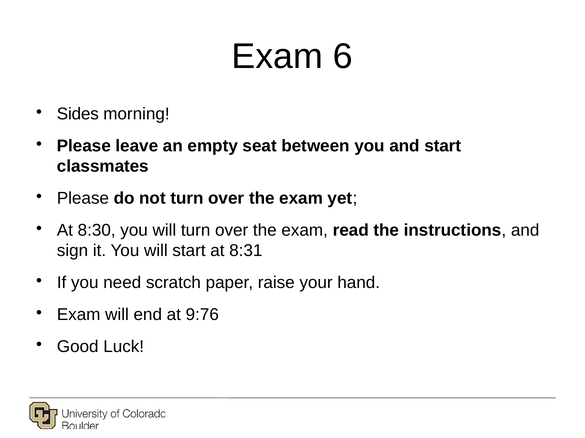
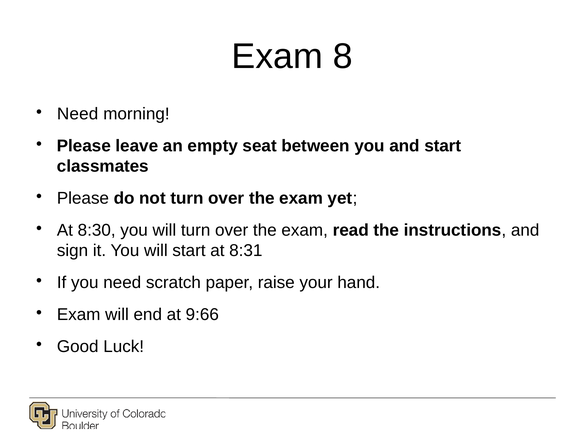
6: 6 -> 8 (343, 56)
Sides: Sides -> Need (78, 114)
9:76: 9:76 -> 9:66 (202, 315)
